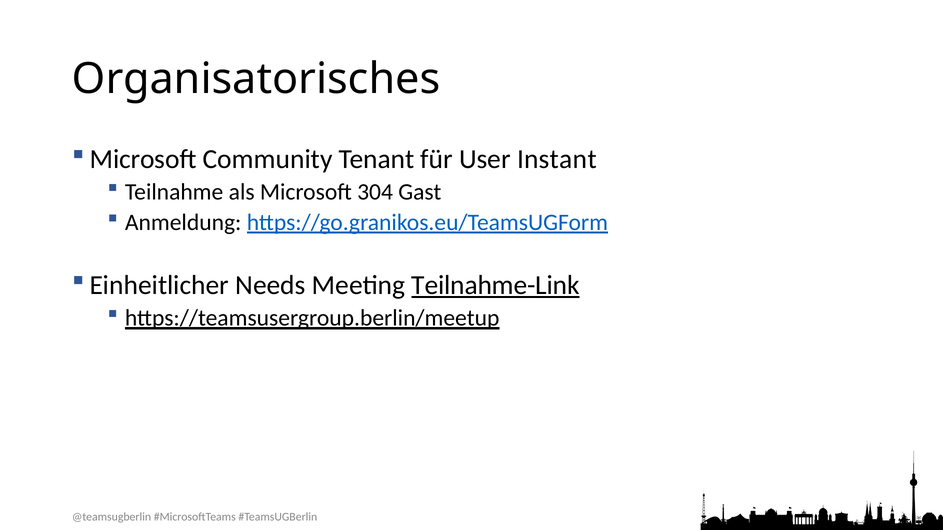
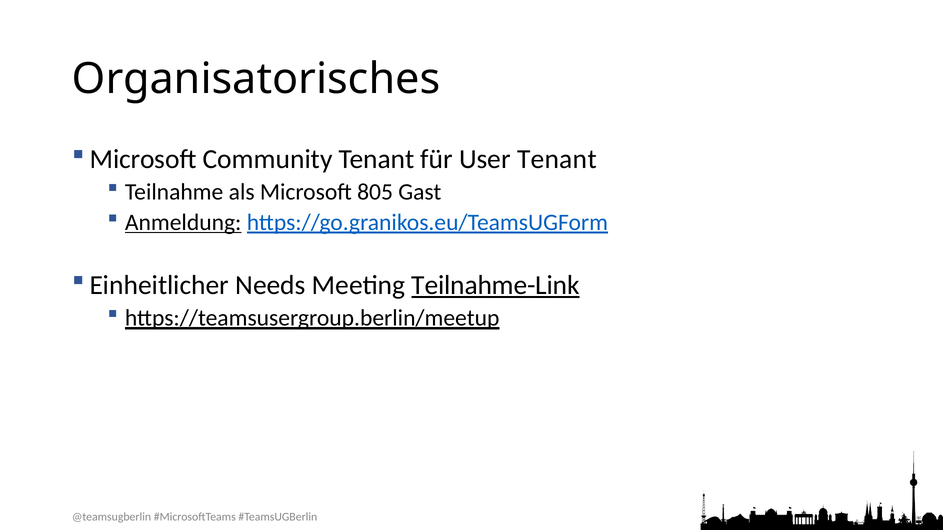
User Instant: Instant -> Tenant (557, 159)
304: 304 -> 805 (375, 192)
Anmeldung underline: none -> present (183, 223)
